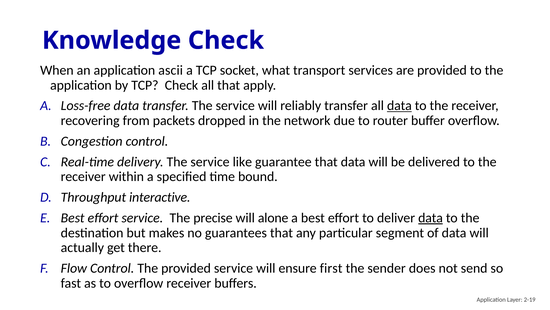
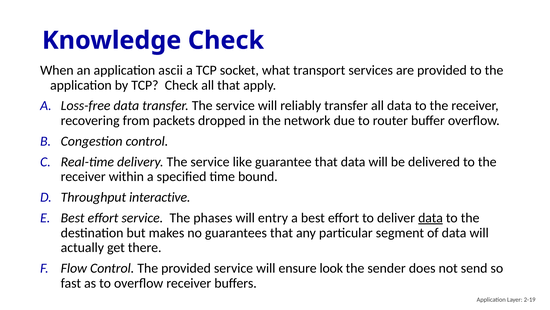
data underline: present -> none (399, 106)
precise: precise -> phases (213, 218)
alone: alone -> entry (273, 218)
first: first -> look (331, 268)
